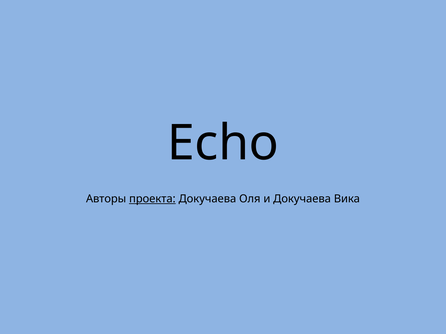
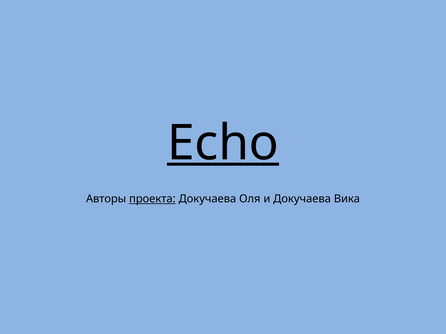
Echo underline: none -> present (223, 143)
